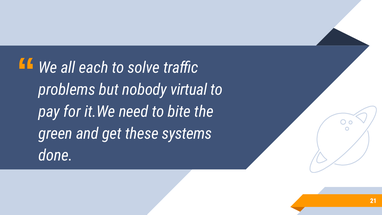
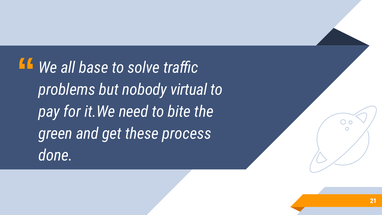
each: each -> base (94, 68)
systems: systems -> process (187, 133)
